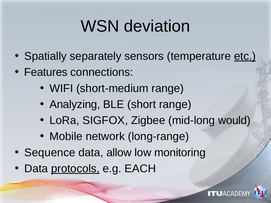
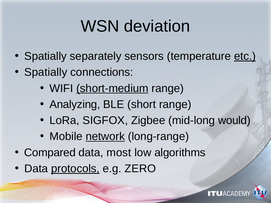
Features: Features -> Spatially (46, 72)
short-medium underline: none -> present (112, 88)
network underline: none -> present (105, 137)
Sequence: Sequence -> Compared (50, 153)
allow: allow -> most (119, 153)
monitoring: monitoring -> algorithms (180, 153)
EACH: EACH -> ZERO (140, 169)
